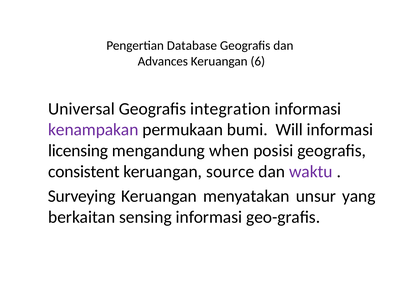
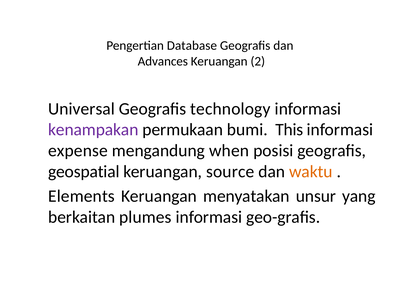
6: 6 -> 2 (258, 61)
integration: integration -> technology (230, 109)
Will: Will -> This (289, 130)
licensing: licensing -> expense (78, 151)
consistent: consistent -> geospatial (84, 172)
waktu colour: purple -> orange (311, 172)
Surveying: Surveying -> Elements (81, 196)
sensing: sensing -> plumes (145, 217)
